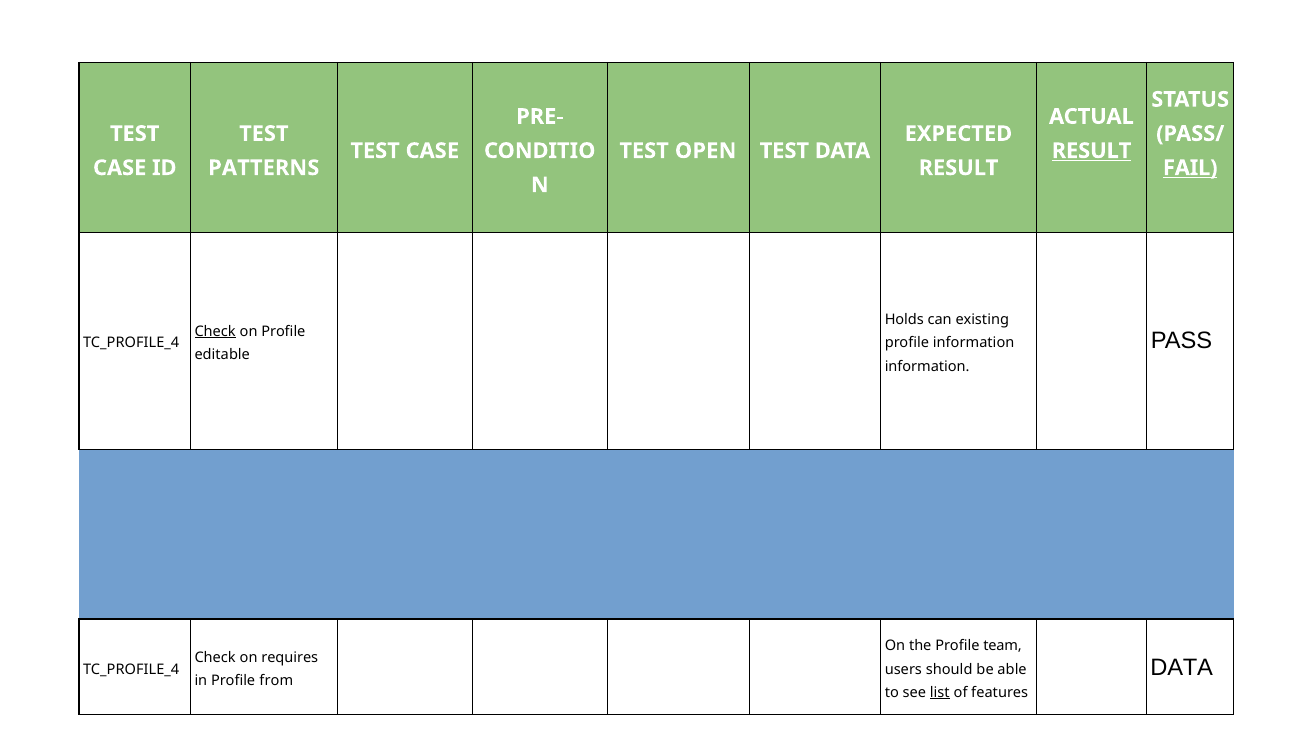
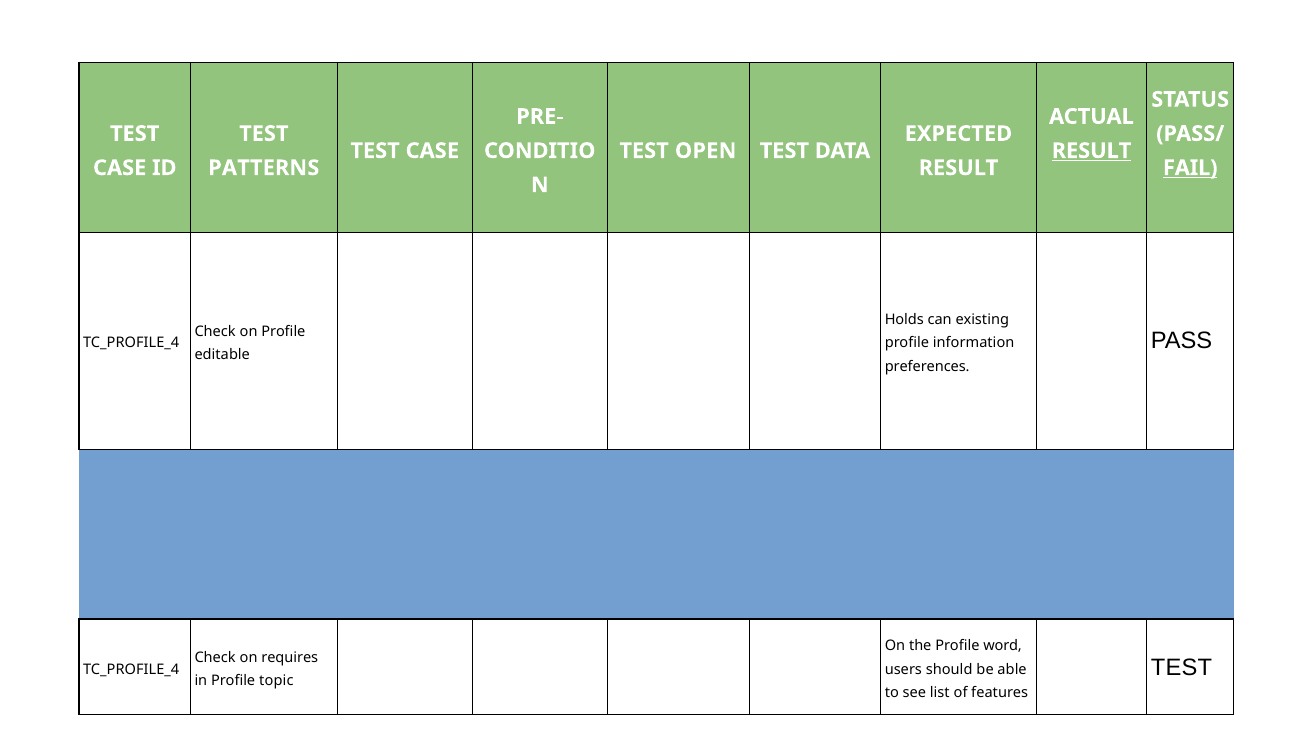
Check underline: present -> none (215, 332)
information: information -> preferences (927, 367)
team: team -> word (1003, 647)
DATA: DATA -> TEST (1181, 668)
from: from -> topic (276, 681)
list underline: present -> none (940, 693)
